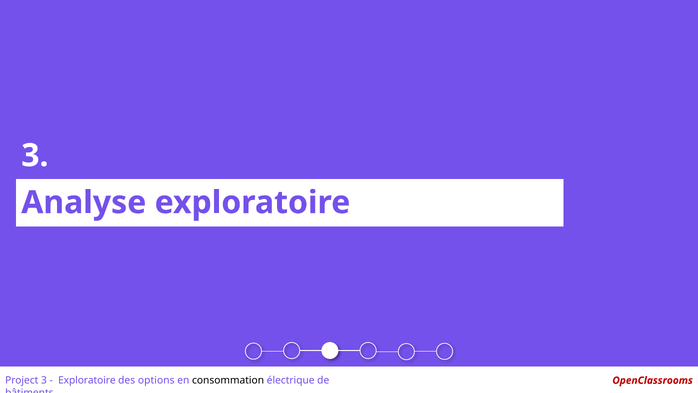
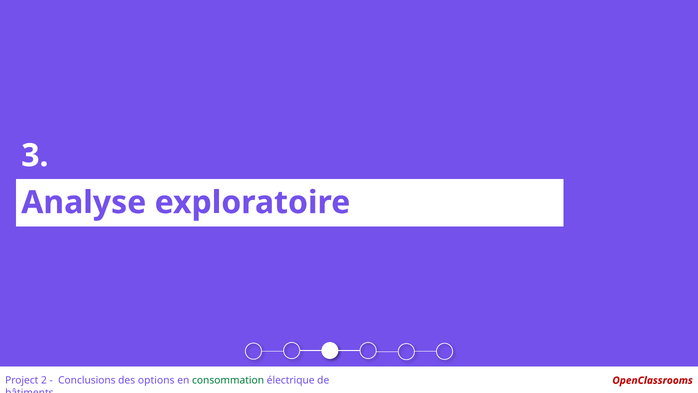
Project 3: 3 -> 2 (44, 380)
Exploratoire: Exploratoire -> Conclusions (87, 380)
consommation colour: black -> green (228, 380)
